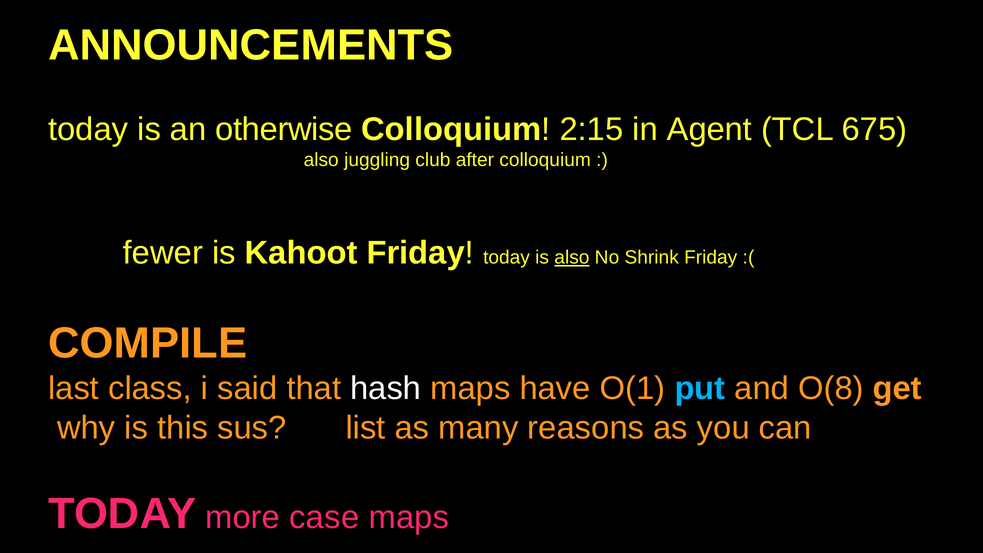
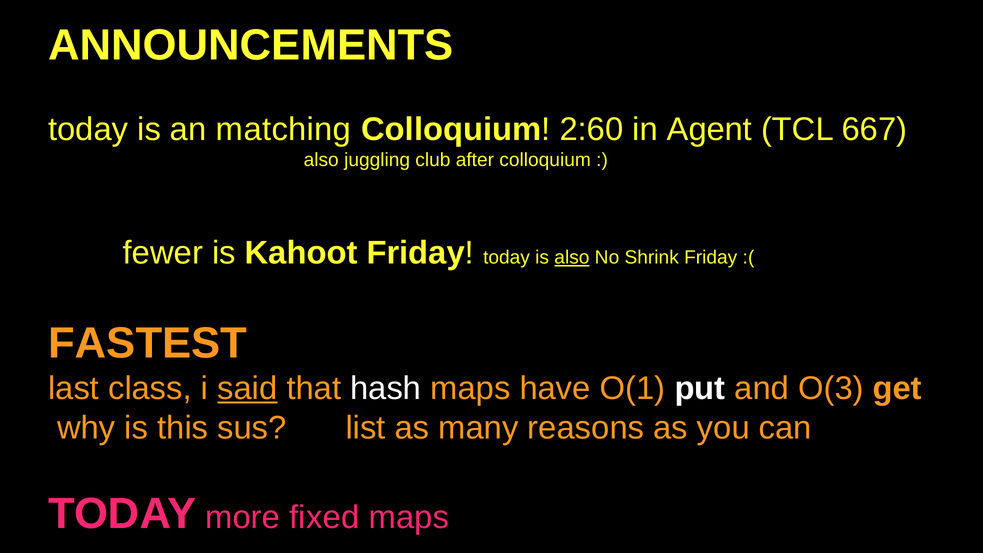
otherwise: otherwise -> matching (284, 130)
2:15: 2:15 -> 2:60 (591, 130)
675: 675 -> 667 (874, 130)
COMPILE: COMPILE -> FASTEST (148, 343)
said underline: none -> present (247, 388)
put colour: light blue -> white (700, 388)
O(8: O(8 -> O(3 (831, 388)
case: case -> fixed (324, 517)
